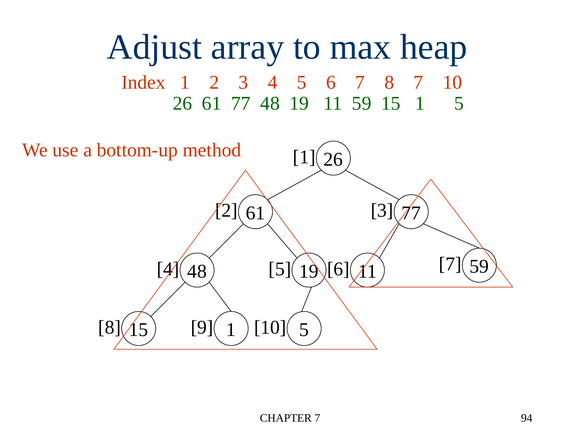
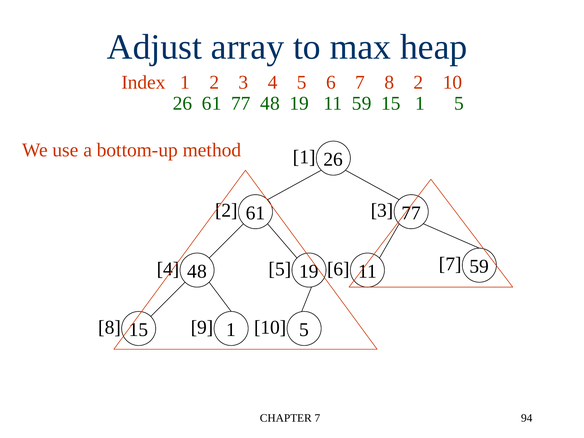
8 7: 7 -> 2 (419, 82)
